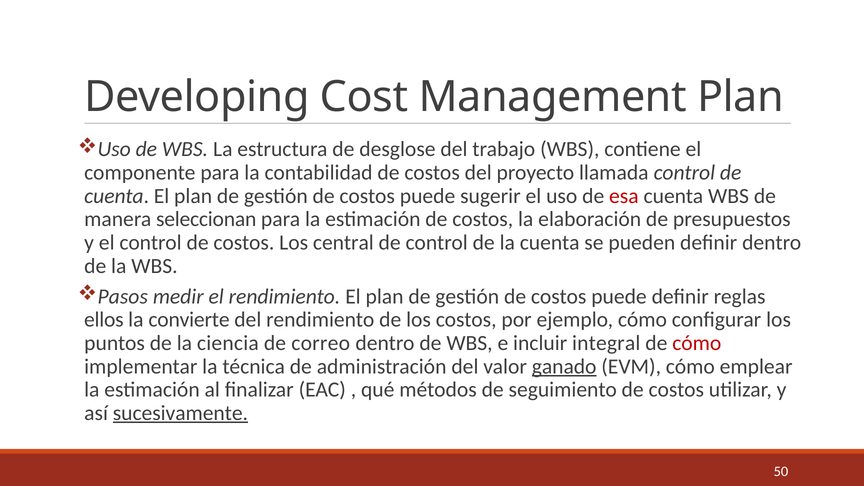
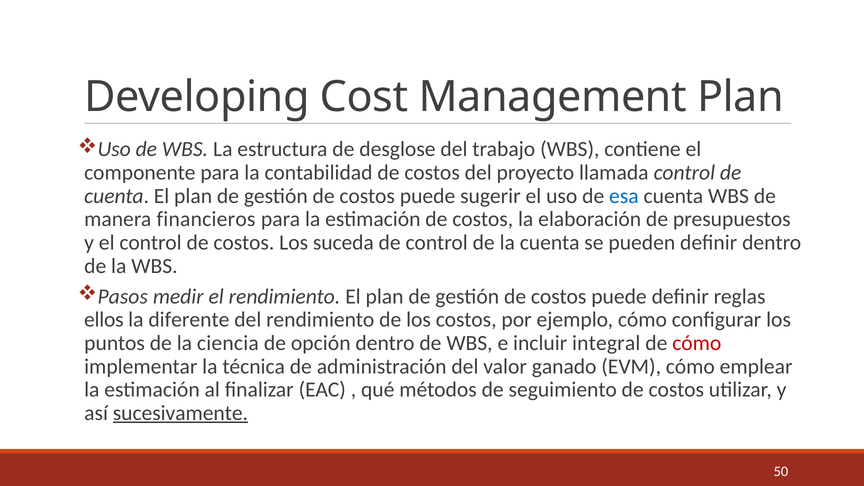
esa colour: red -> blue (624, 196)
seleccionan: seleccionan -> financieros (206, 219)
central: central -> suceda (343, 243)
convierte: convierte -> diferente (189, 320)
correo: correo -> opción (321, 343)
ganado underline: present -> none (564, 366)
